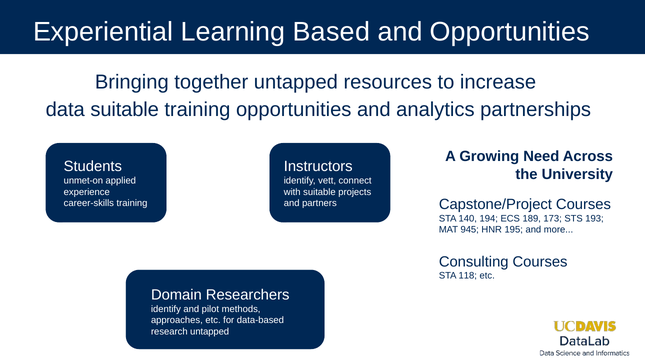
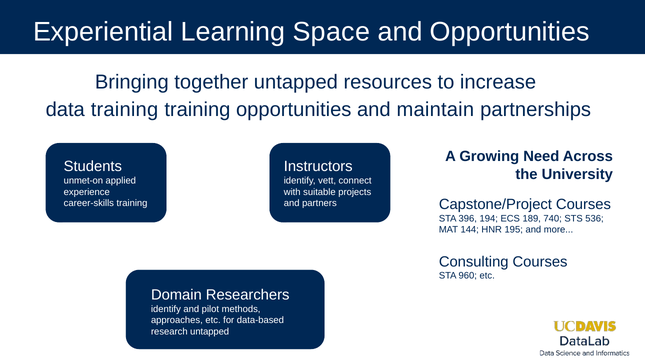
Based: Based -> Space (331, 32)
data suitable: suitable -> training (124, 110)
analytics: analytics -> maintain (435, 110)
140: 140 -> 396 (468, 218)
173: 173 -> 740 (553, 218)
193: 193 -> 536 (595, 218)
945: 945 -> 144 (470, 230)
118: 118 -> 960 (468, 276)
